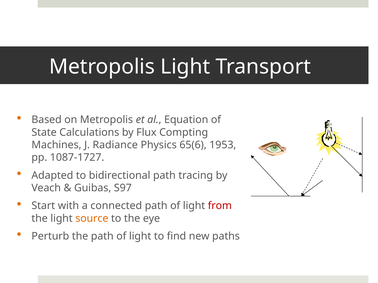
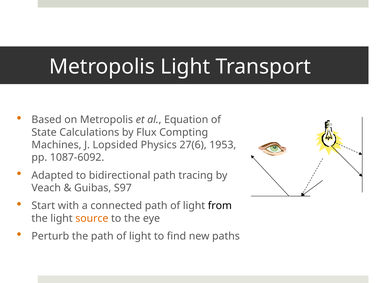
Radiance: Radiance -> Lopsided (115, 145)
65(6: 65(6 -> 27(6 (193, 145)
1087-1727: 1087-1727 -> 1087-6092 (77, 158)
from colour: red -> black (220, 206)
